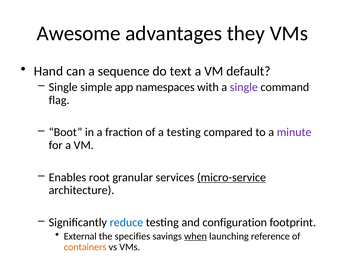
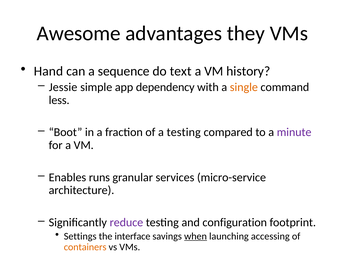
default: default -> history (248, 71)
Single: Single -> Jessie (63, 87)
namespaces: namespaces -> dependency (165, 87)
single colour: purple -> orange (244, 87)
flag: flag -> less (59, 100)
root: root -> runs (99, 177)
micro-service underline: present -> none (232, 177)
reduce colour: blue -> purple (126, 222)
External: External -> Settings (80, 236)
specifies: specifies -> interface (133, 236)
reference: reference -> accessing (270, 236)
